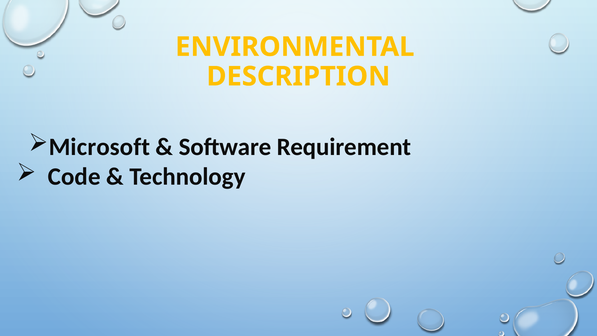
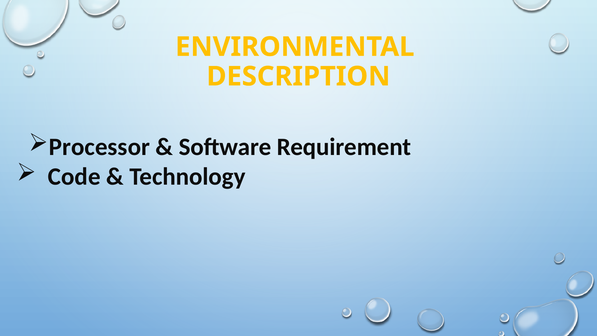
Microsoft: Microsoft -> Processor (99, 147)
